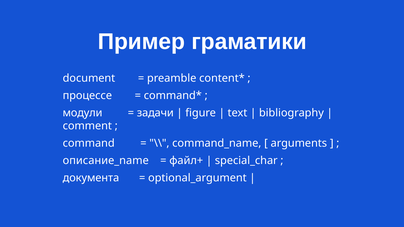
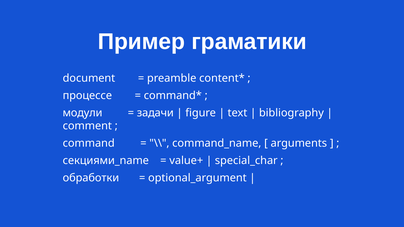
описание_name: описание_name -> секциями_name (106, 161)
файл+: файл+ -> value+ (186, 161)
документа: документа -> обработки (91, 178)
